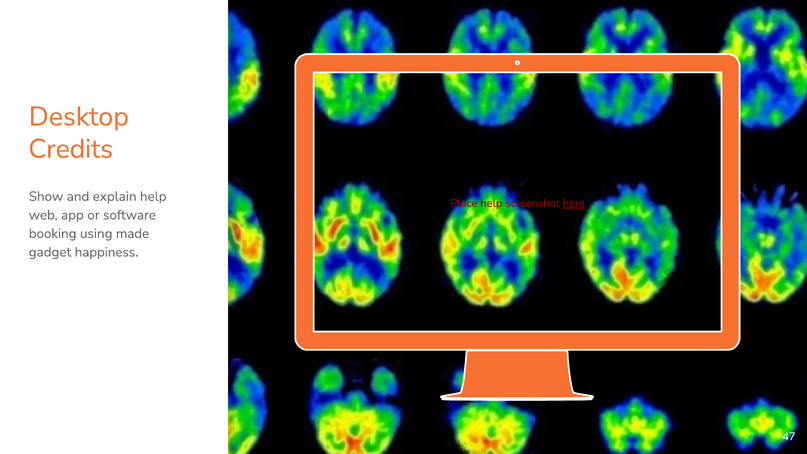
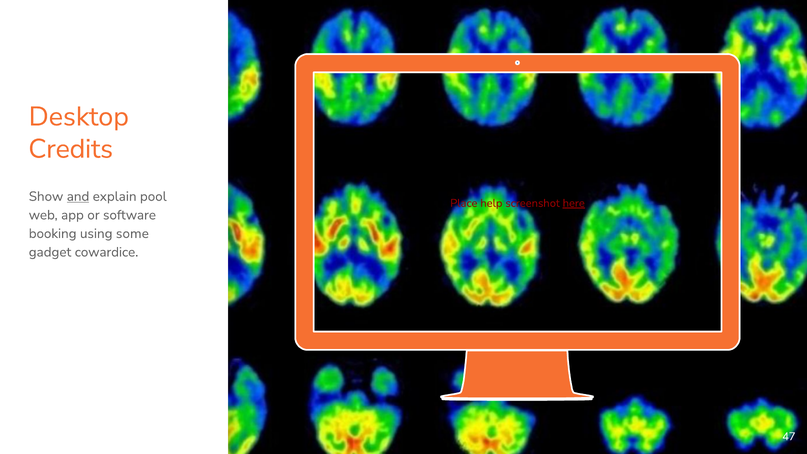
and underline: none -> present (78, 196)
explain help: help -> pool (153, 196)
made: made -> some (132, 234)
happiness: happiness -> cowardice (106, 252)
